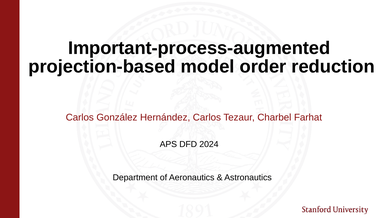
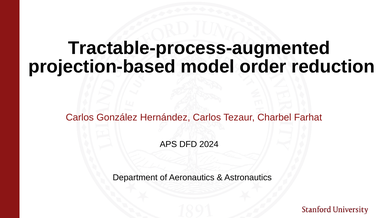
Important-process-augmented: Important-process-augmented -> Tractable-process-augmented (199, 48)
